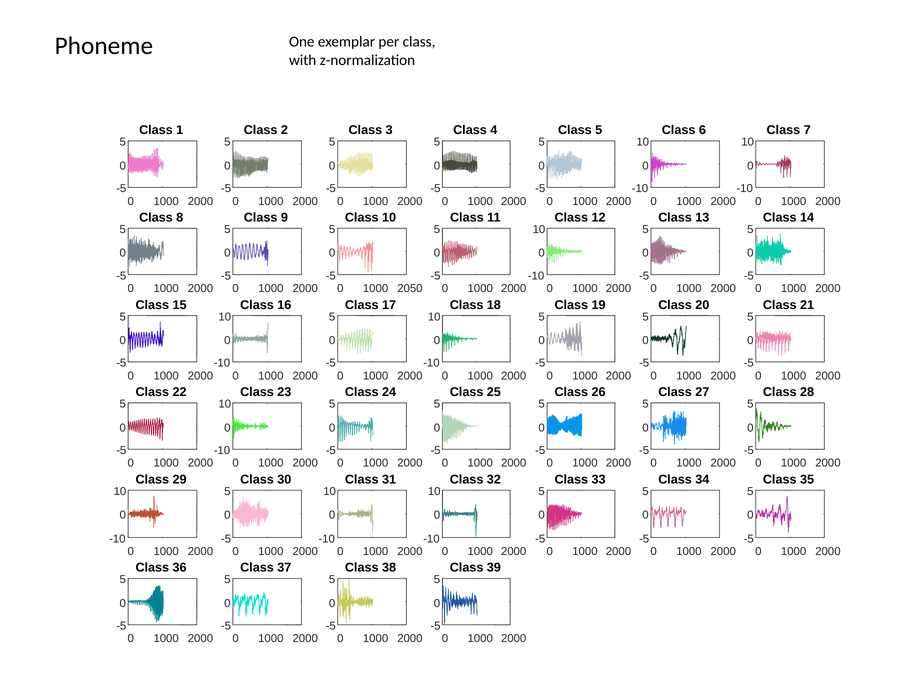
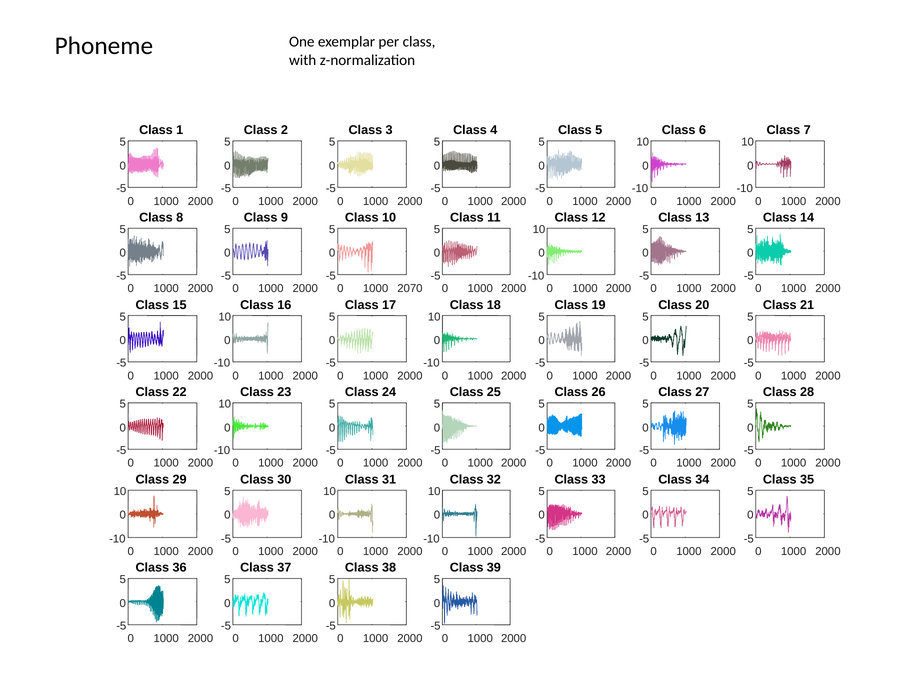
2050: 2050 -> 2070 (410, 289)
